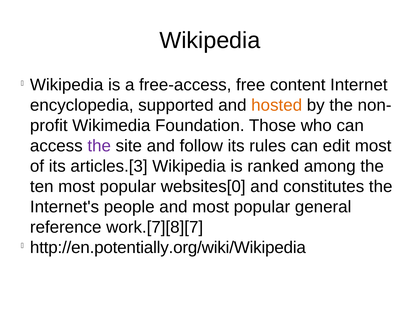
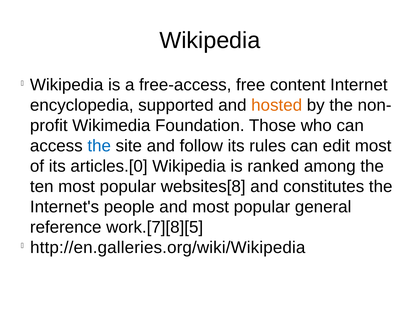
the colour: purple -> blue (99, 146)
articles.[3: articles.[3 -> articles.[0 (109, 166)
websites[0: websites[0 -> websites[8 (203, 187)
work.[7][8][7: work.[7][8][7 -> work.[7][8][5 (155, 227)
http://en.potentially.org/wiki/Wikipedia: http://en.potentially.org/wiki/Wikipedia -> http://en.galleries.org/wiki/Wikipedia (168, 248)
